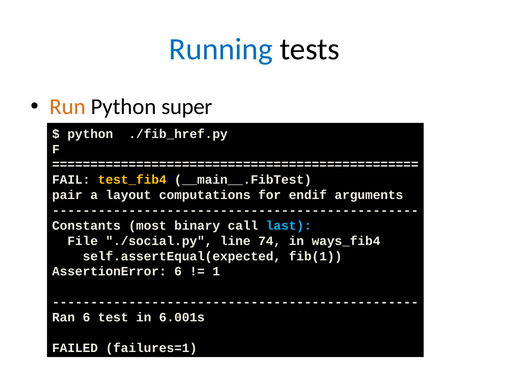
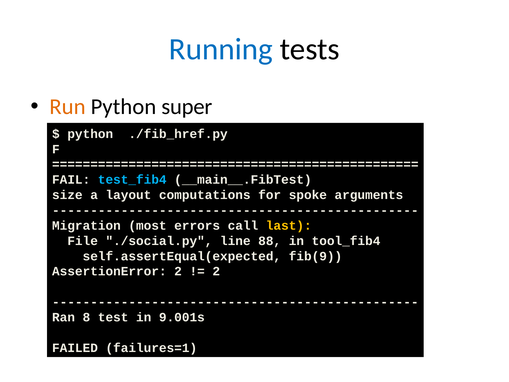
test_fib4 colour: yellow -> light blue (132, 180)
pair: pair -> size (67, 195)
endif: endif -> spoke (308, 195)
Constants: Constants -> Migration (86, 225)
binary: binary -> errors (197, 225)
last colour: light blue -> yellow (289, 225)
74: 74 -> 88 (270, 241)
ways_fib4: ways_fib4 -> tool_fib4 (346, 241)
fib(1: fib(1 -> fib(9 (315, 256)
AssertionError 6: 6 -> 2 (178, 271)
1: 1 -> 2 (216, 271)
Ran 6: 6 -> 8 (86, 317)
6.001s: 6.001s -> 9.001s (182, 317)
